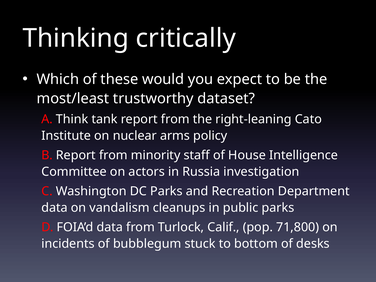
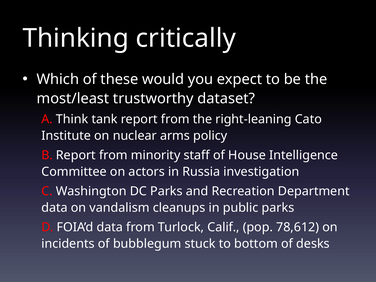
71,800: 71,800 -> 78,612 (298, 227)
